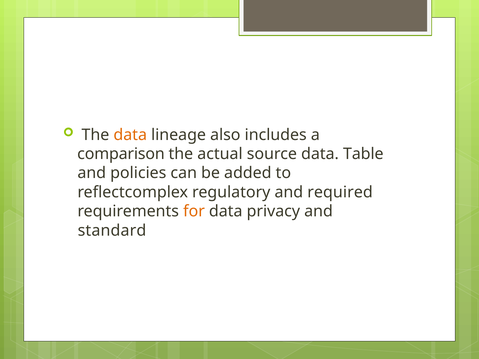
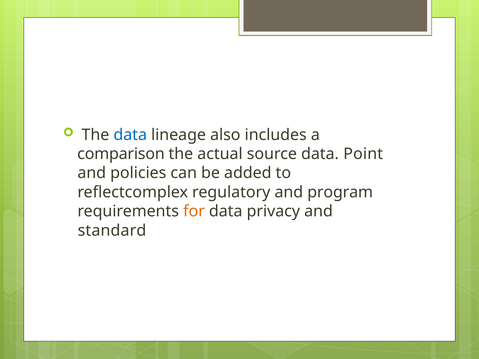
data colour: orange -> blue (130, 135)
Table: Table -> Point (363, 154)
required: required -> program (340, 192)
